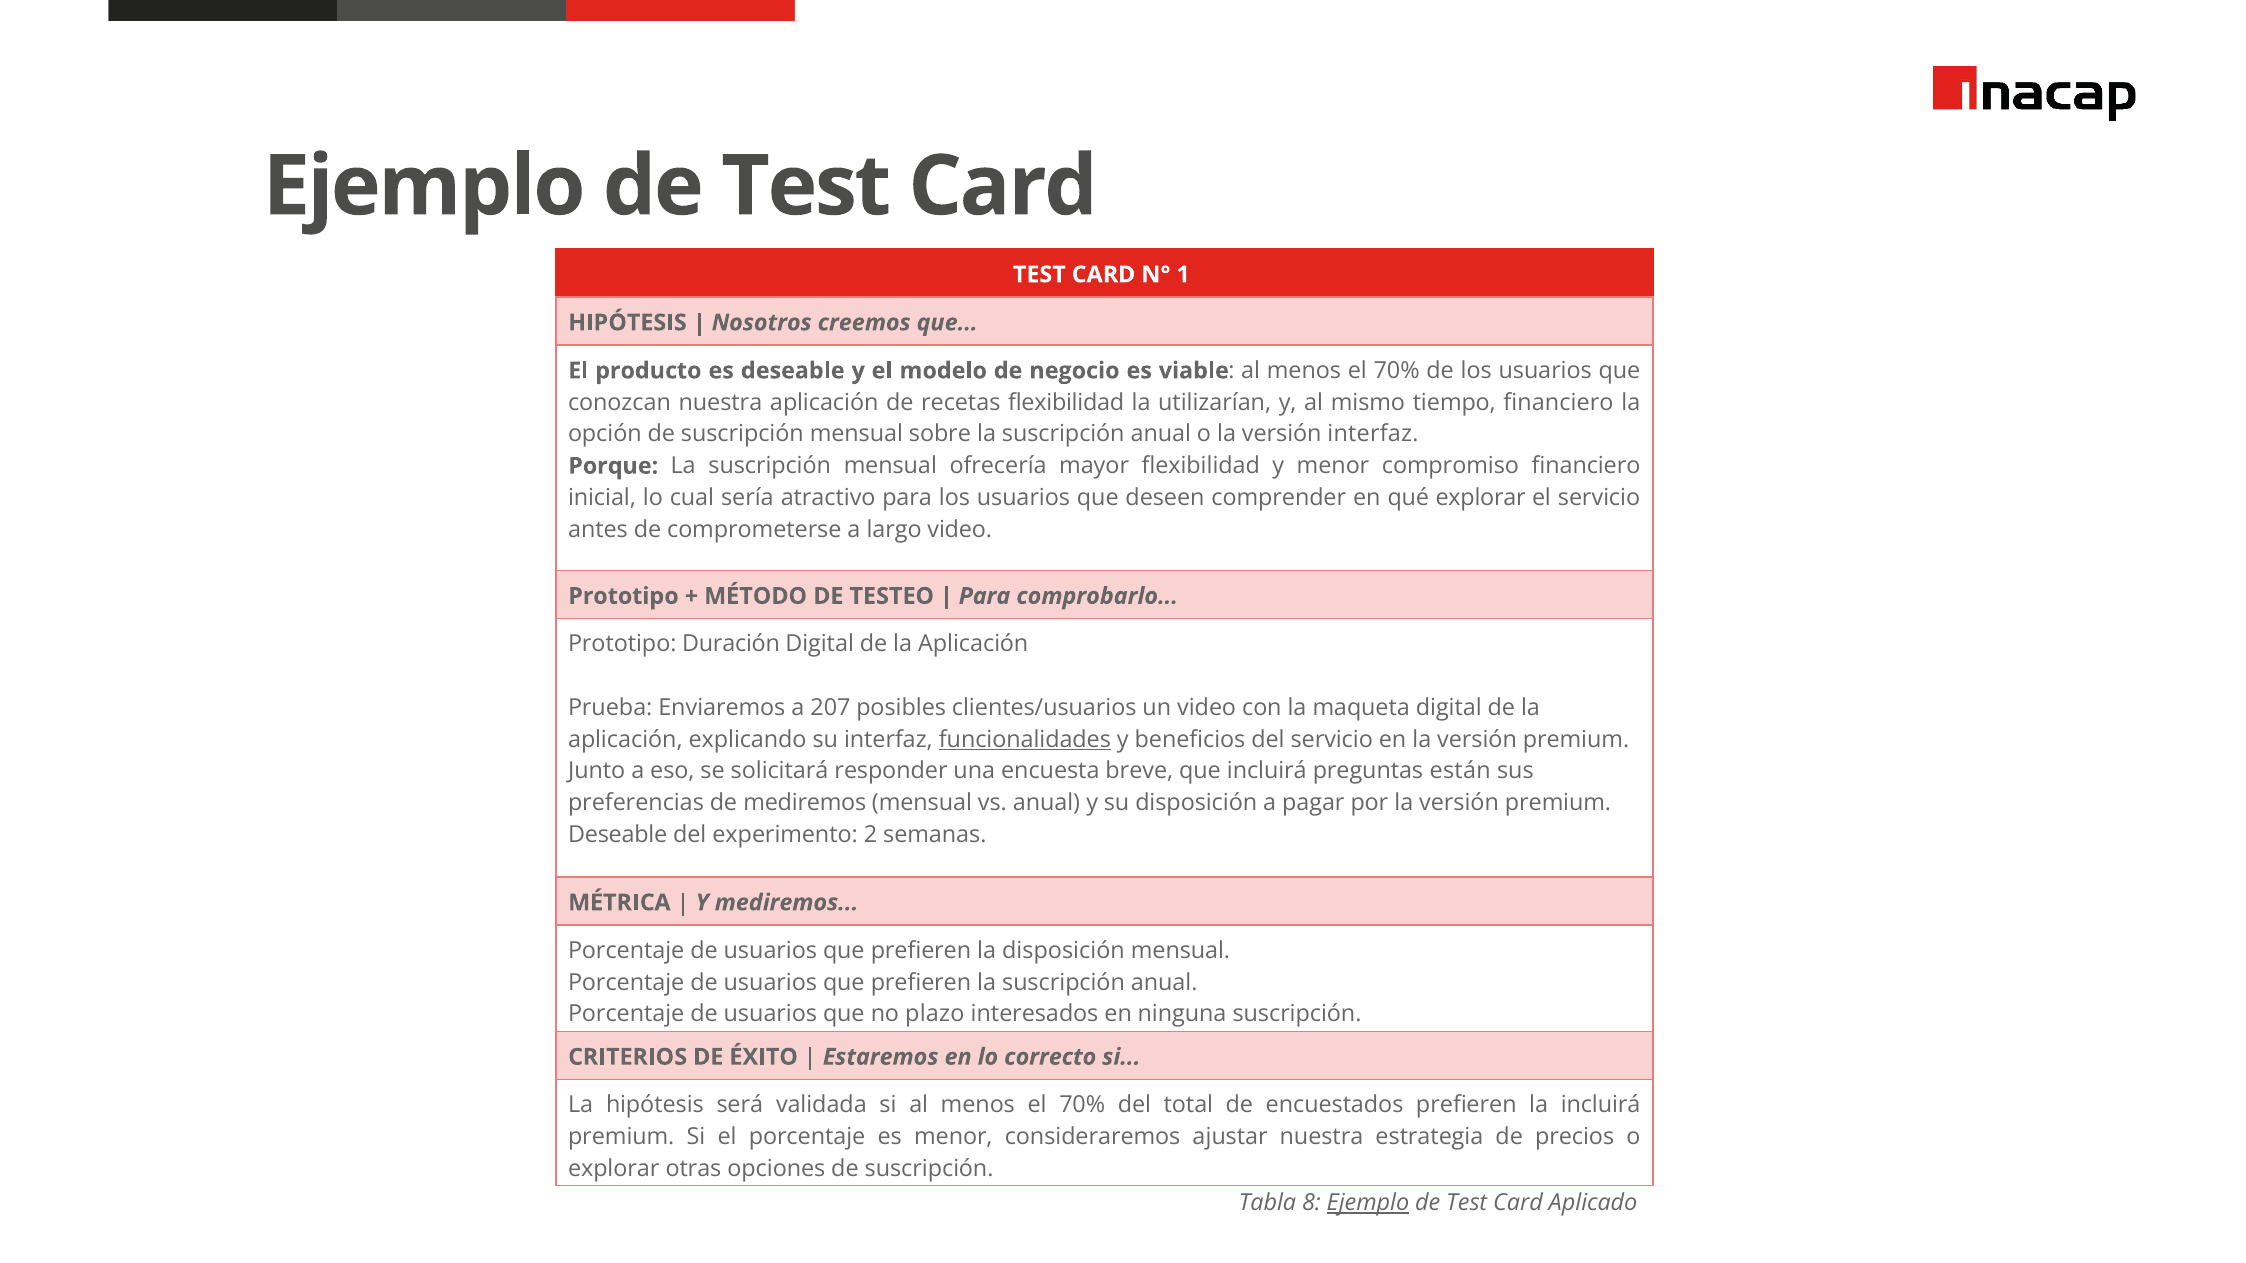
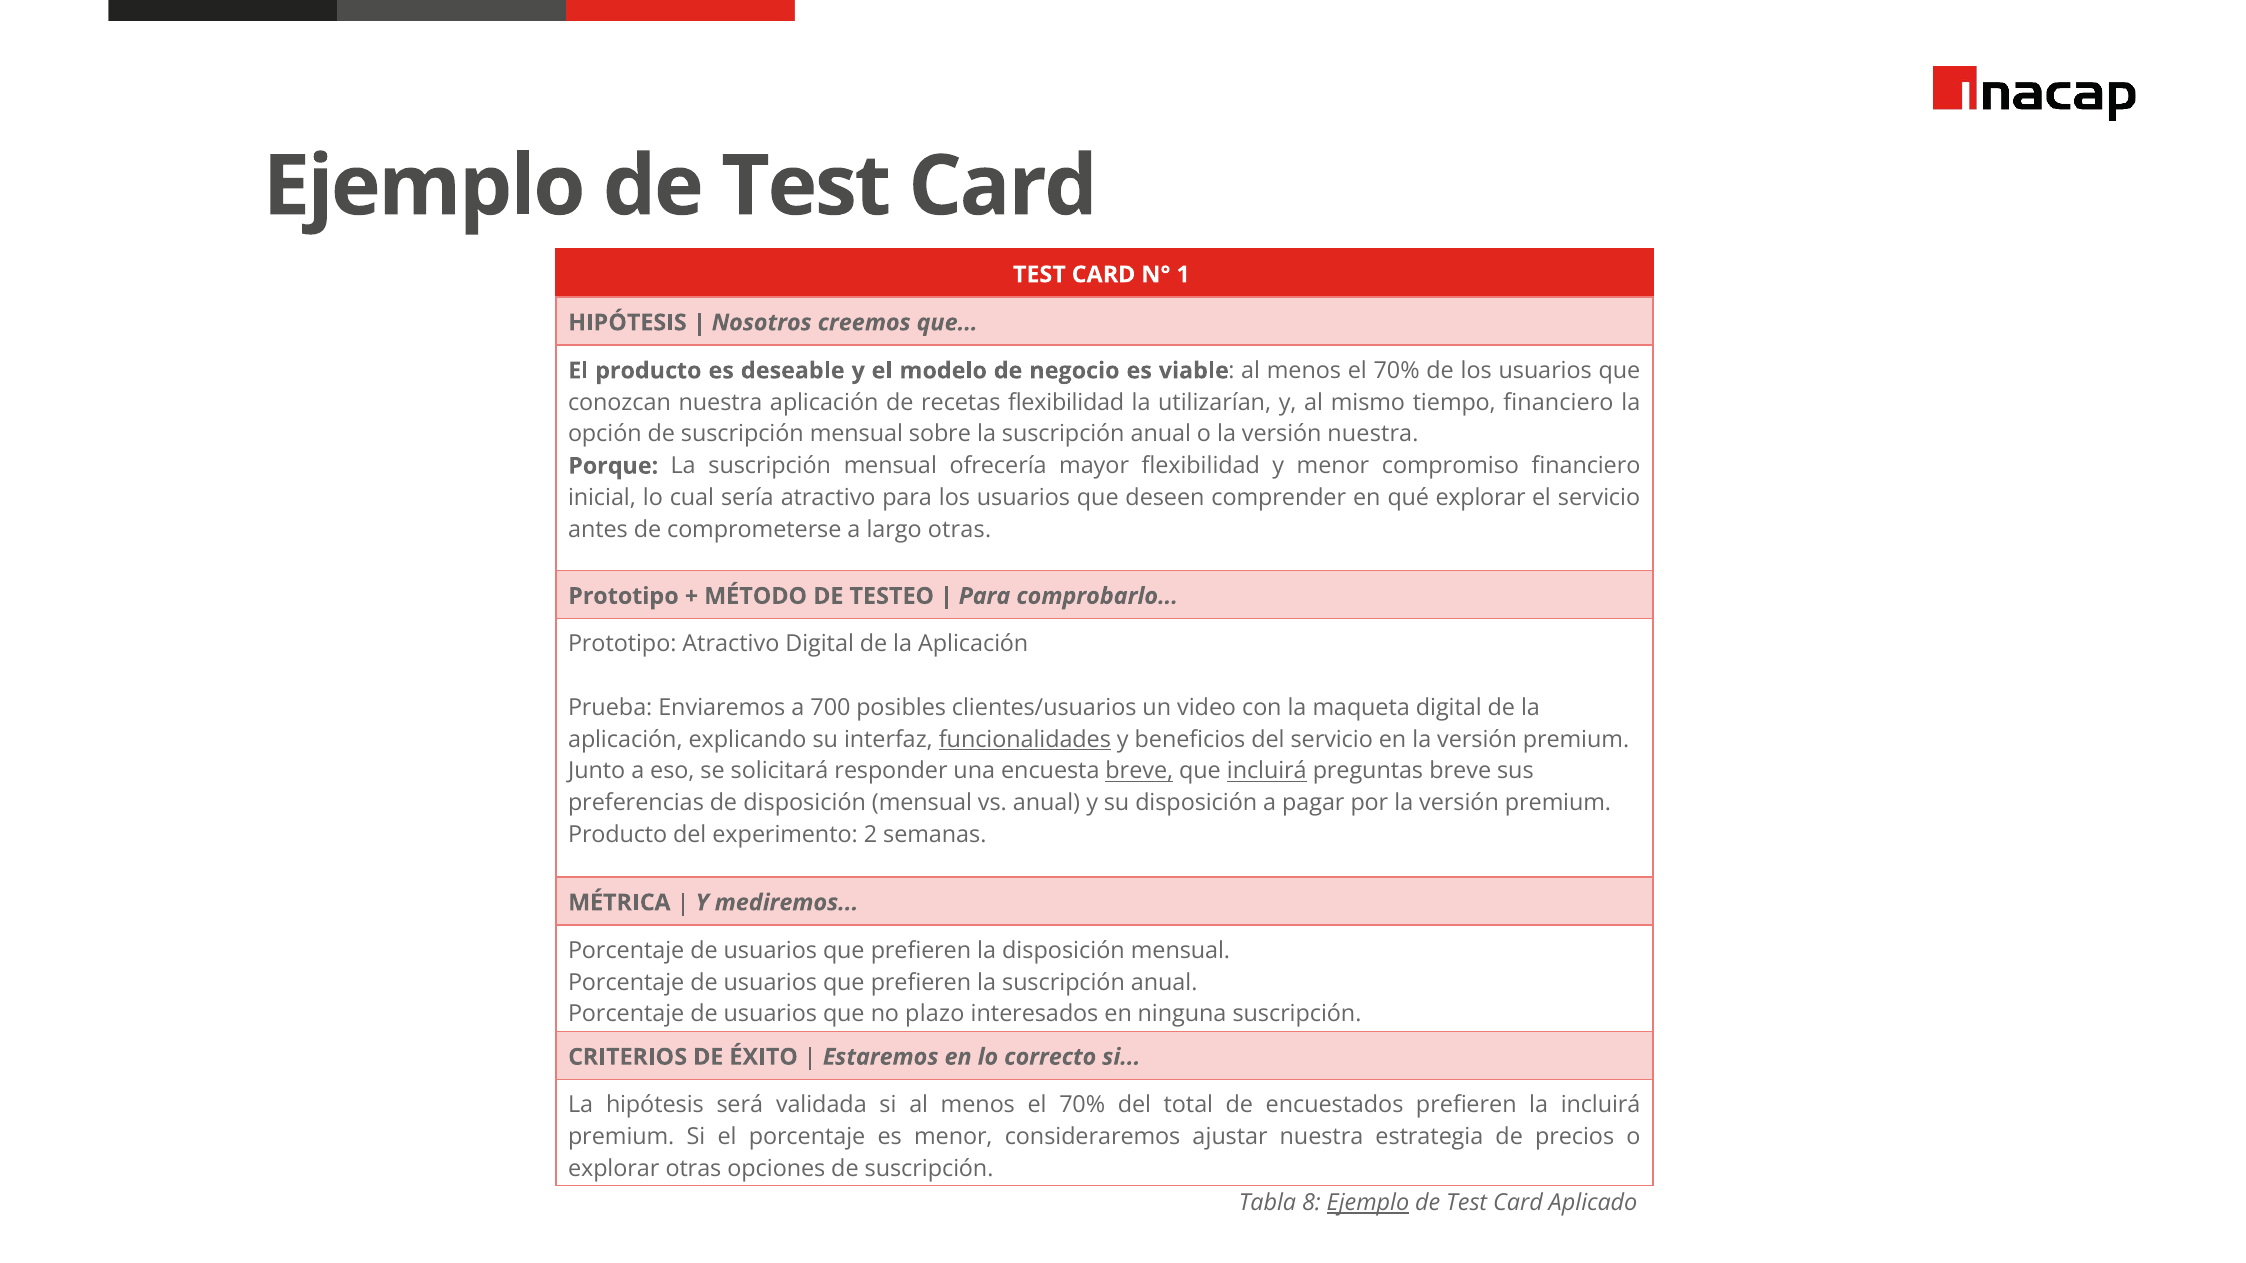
versión interfaz: interfaz -> nuestra (1373, 434)
largo video: video -> otras (959, 530)
Prototipo Duración: Duración -> Atractivo (731, 644)
207: 207 -> 700 (830, 708)
breve underline: none -> present (1139, 771)
incluirá underline: none -> present (1267, 771)
preguntas están: están -> breve (1460, 771)
de mediremos: mediremos -> disposición (805, 803)
Deseable: Deseable -> Producto (618, 835)
